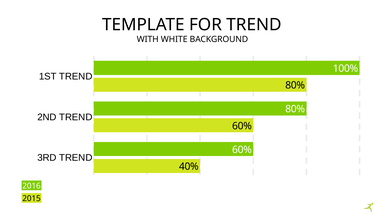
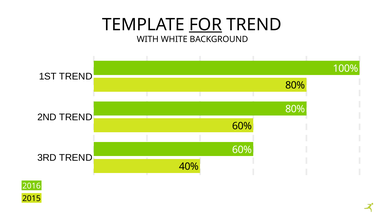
FOR underline: none -> present (206, 25)
